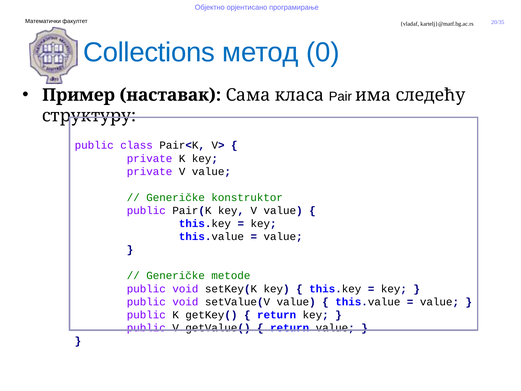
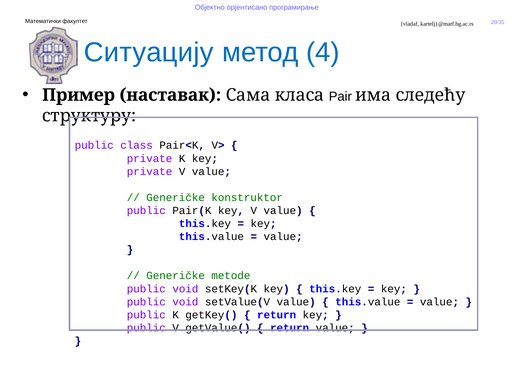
Collections: Collections -> Ситуацију (149, 52)
0: 0 -> 4 (323, 52)
